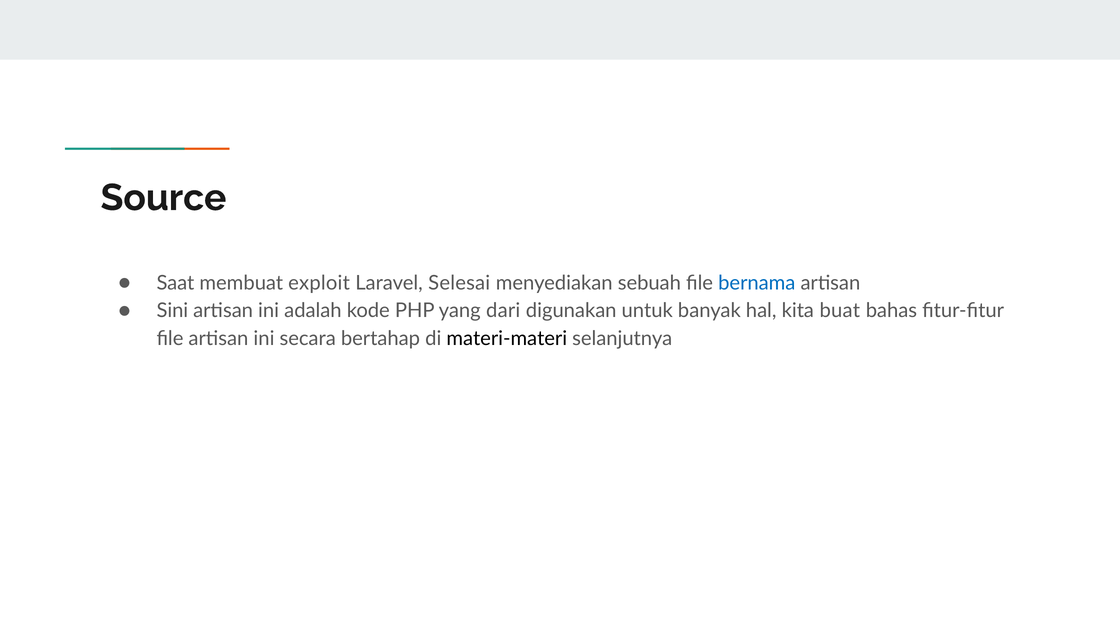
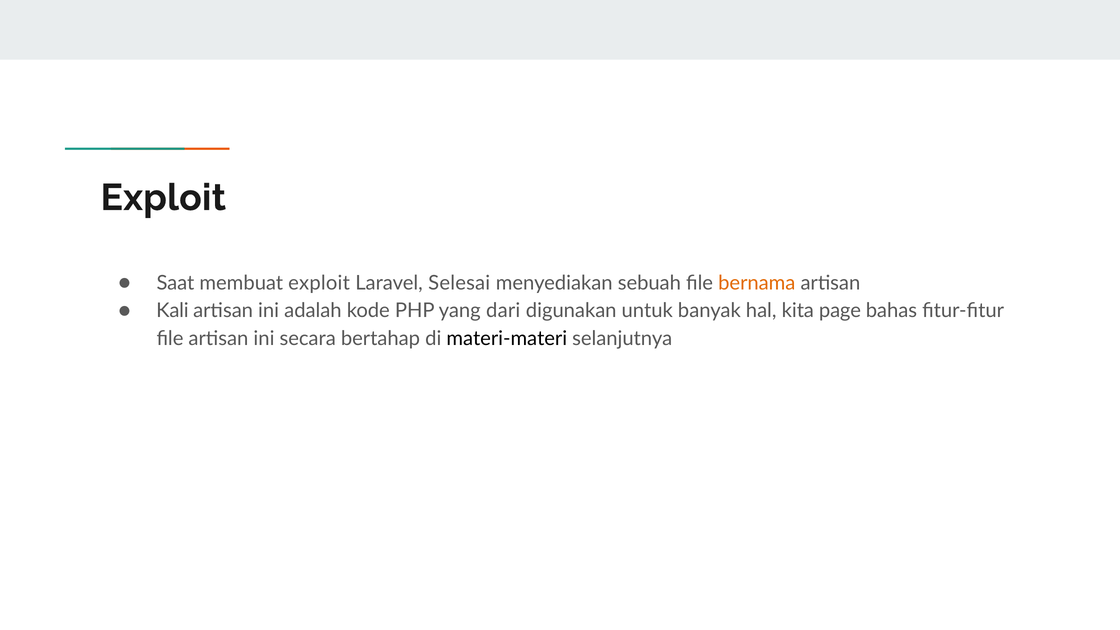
Source: Source -> Exploit (163, 198)
bernama colour: blue -> orange (757, 283)
Sini: Sini -> Kali (172, 311)
buat: buat -> page (840, 311)
